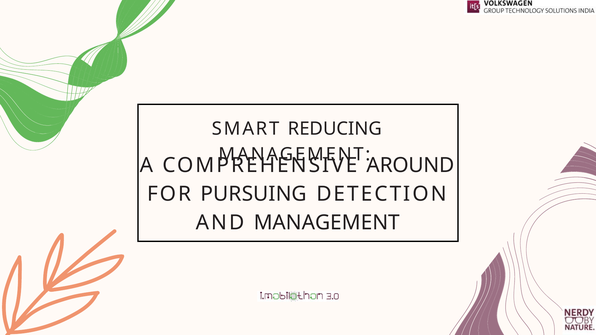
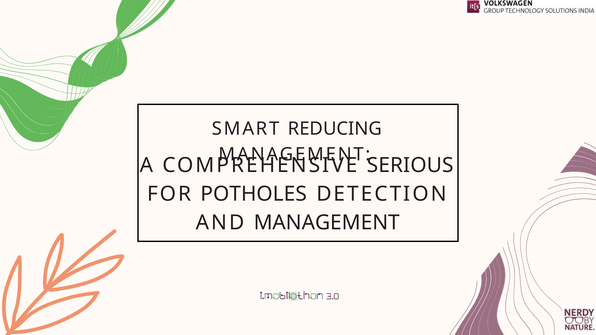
AROUND: AROUND -> SERIOUS (410, 165)
PURSUING: PURSUING -> POTHOLES (254, 194)
